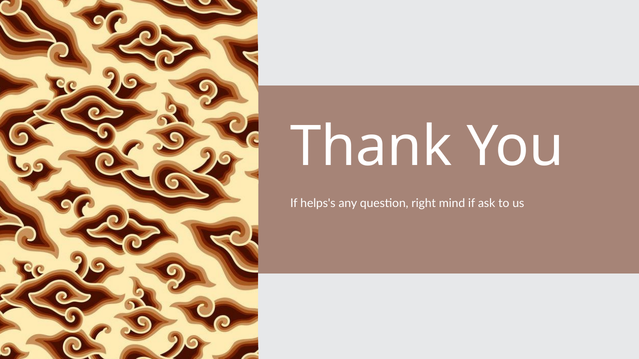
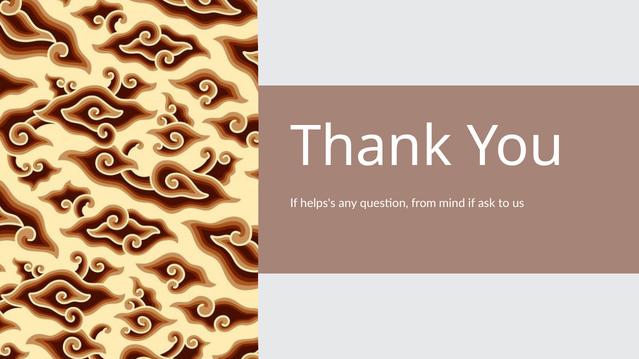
right: right -> from (424, 203)
